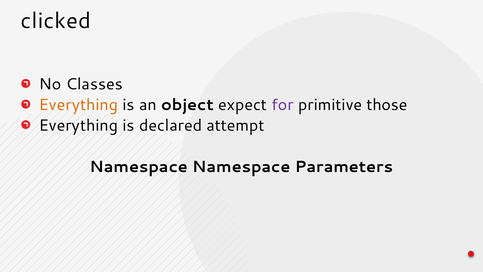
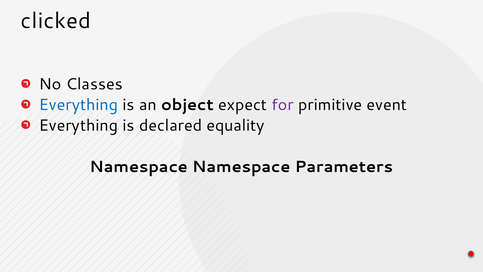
Everything colour: orange -> blue (78, 105)
those: those -> event (387, 105)
attempt: attempt -> equality (236, 125)
